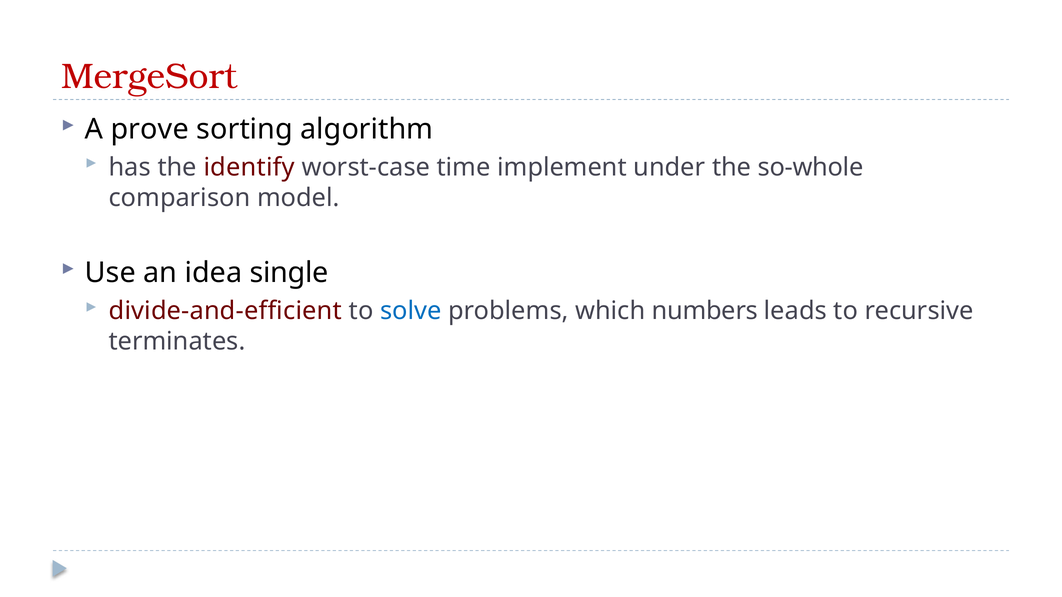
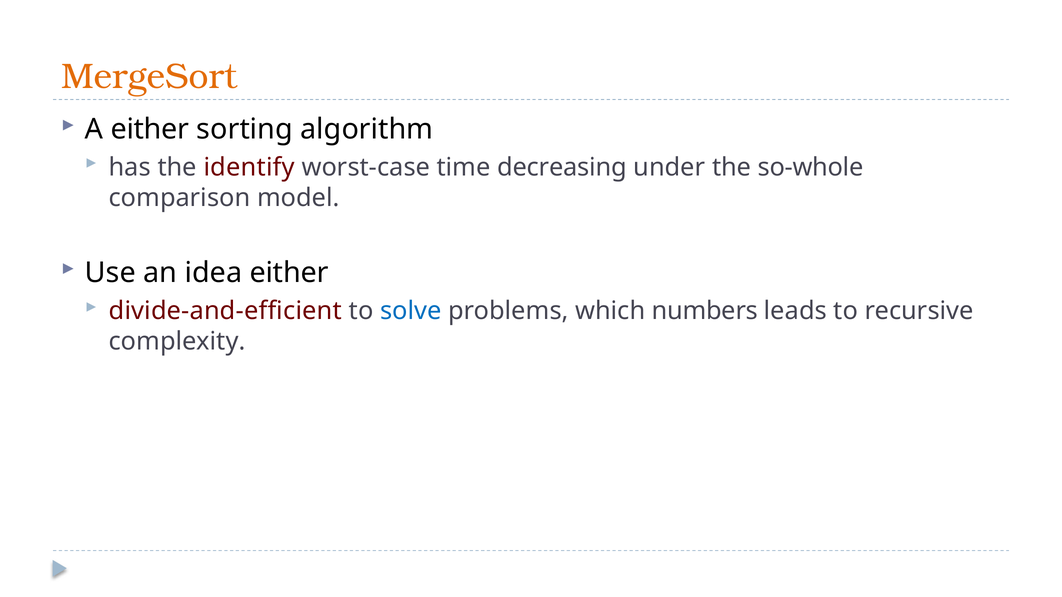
MergeSort colour: red -> orange (149, 77)
A prove: prove -> either (150, 129)
implement: implement -> decreasing (562, 167)
idea single: single -> either (289, 273)
terminates: terminates -> complexity (177, 341)
